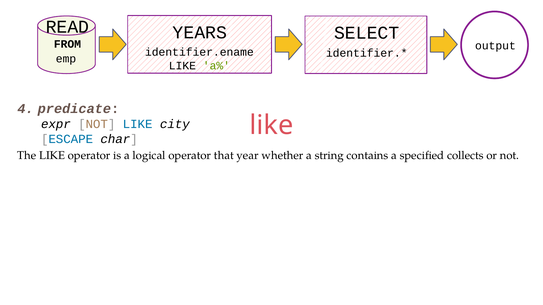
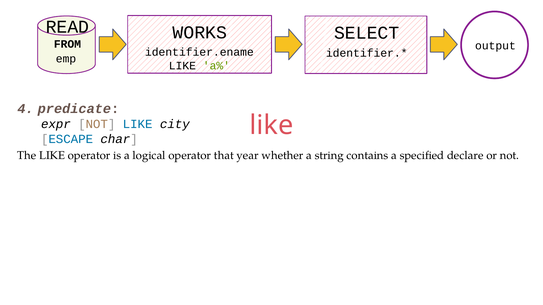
YEARS: YEARS -> WORKS (200, 33)
collects: collects -> declare (465, 156)
